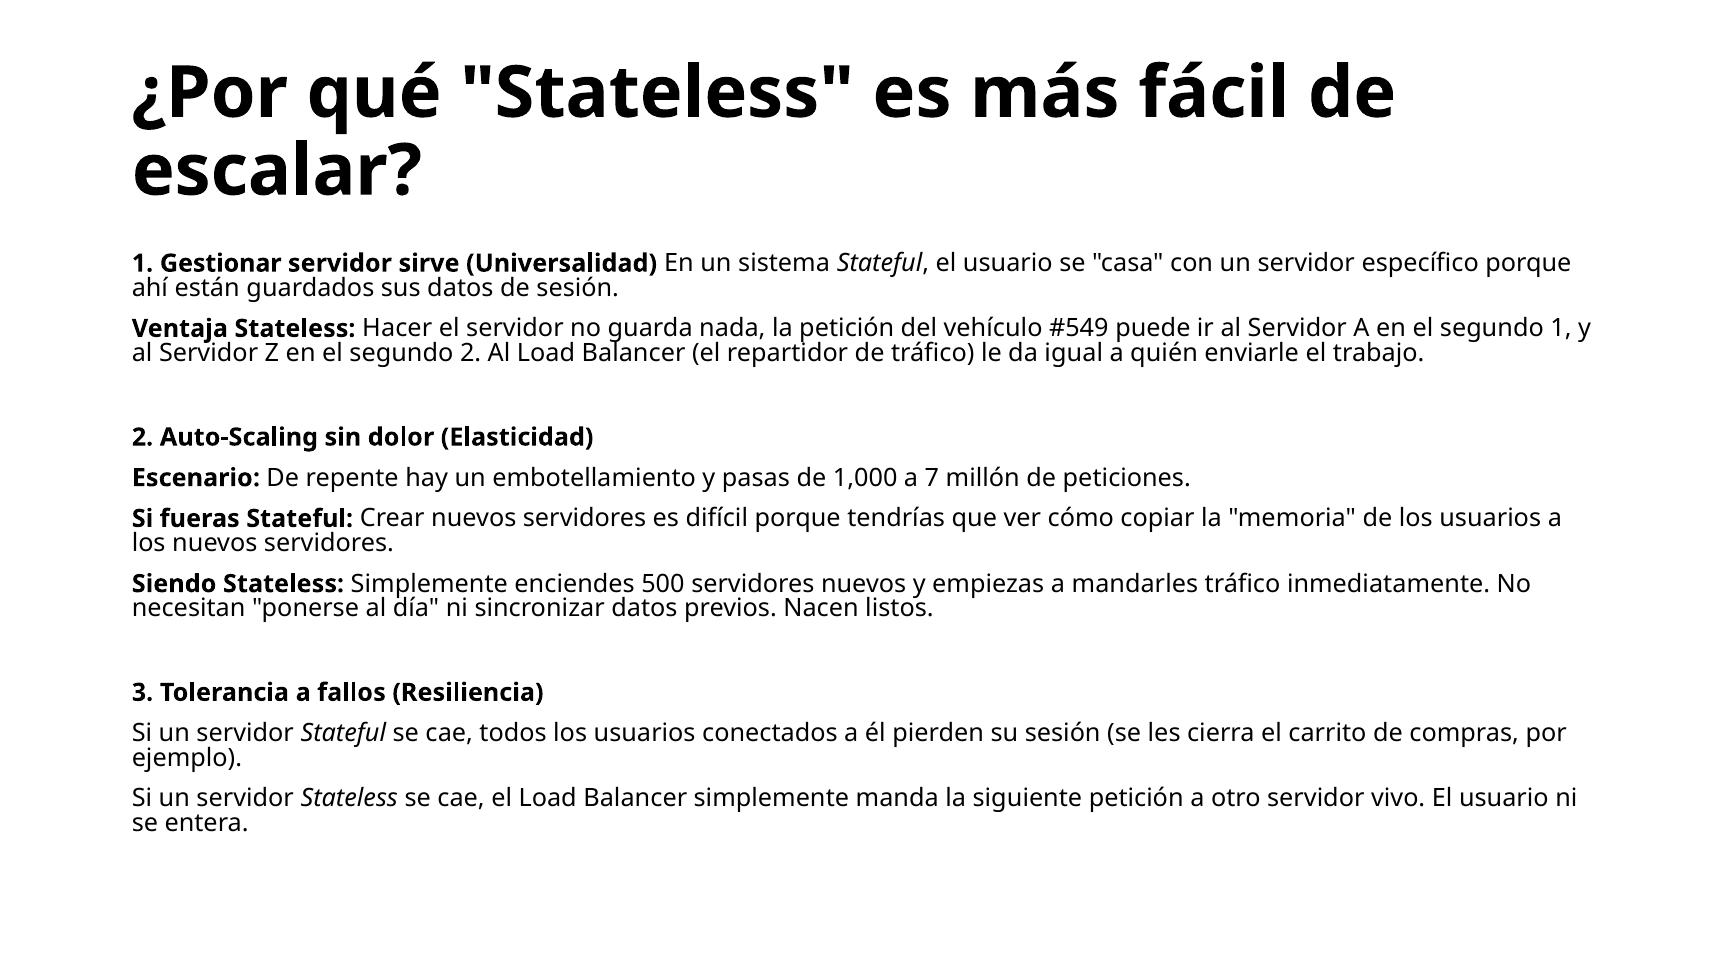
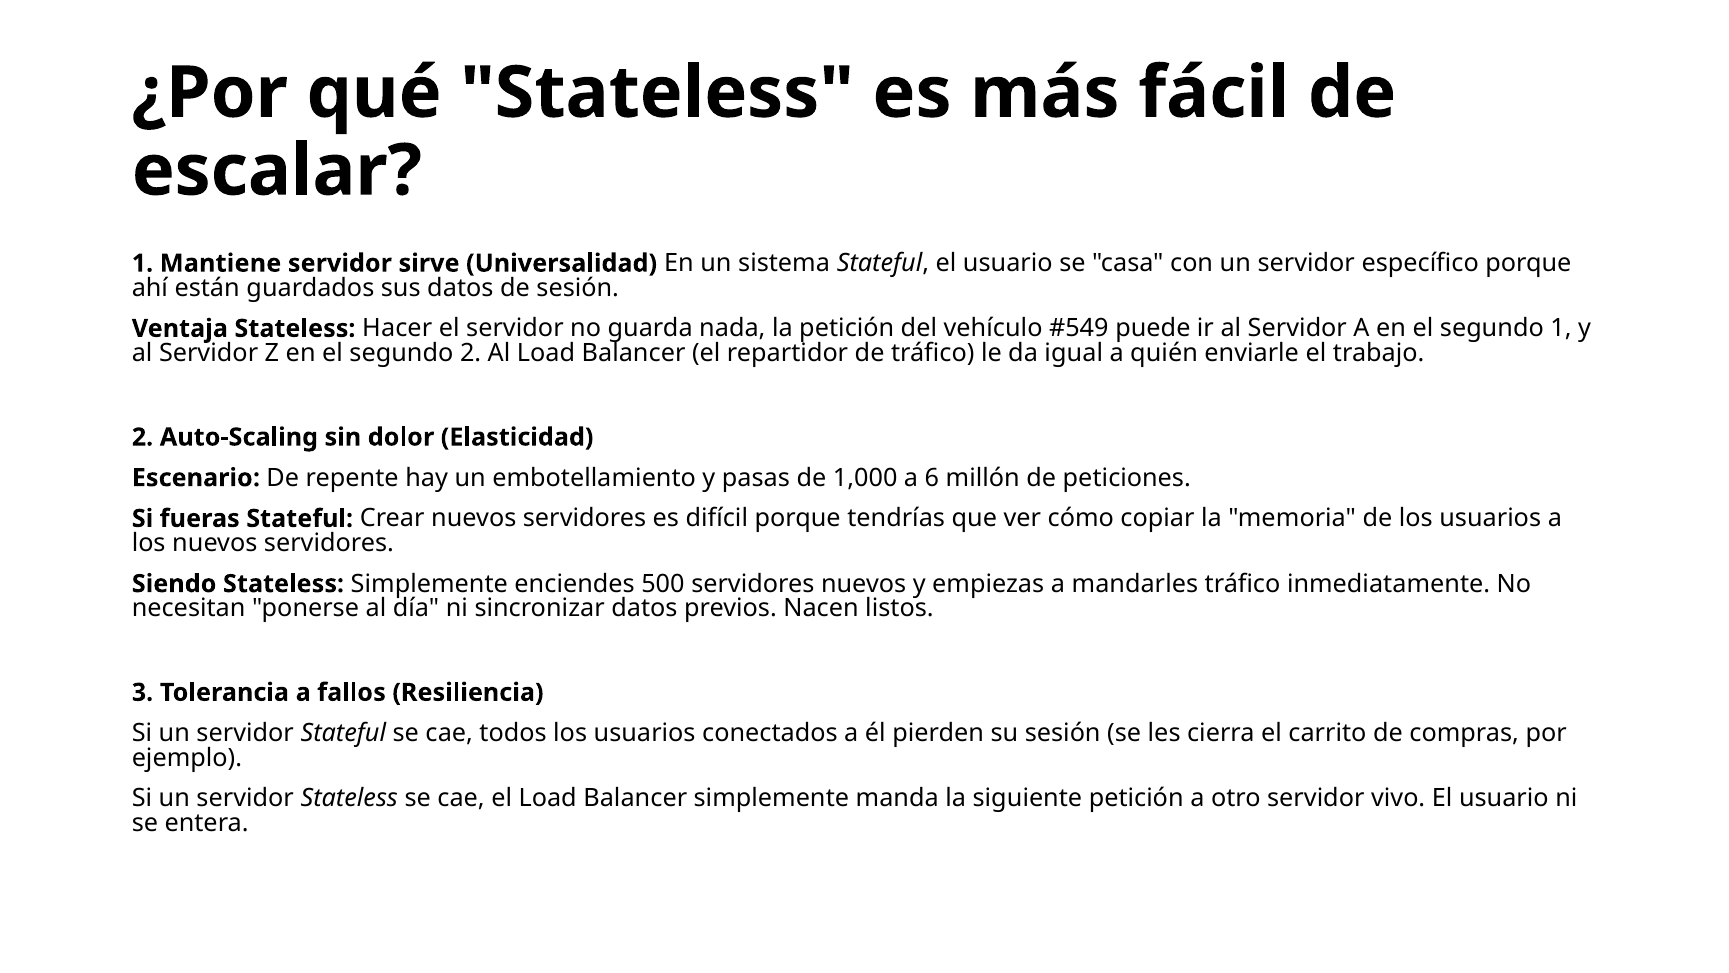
Gestionar: Gestionar -> Mantiene (221, 263)
7: 7 -> 6 (932, 478)
